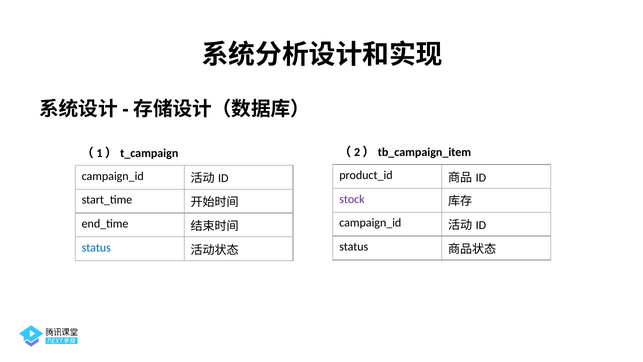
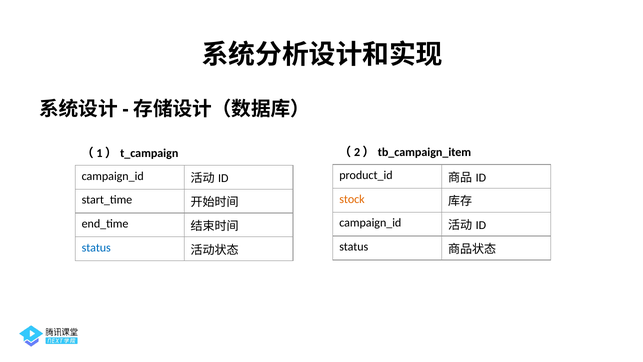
stock colour: purple -> orange (352, 199)
